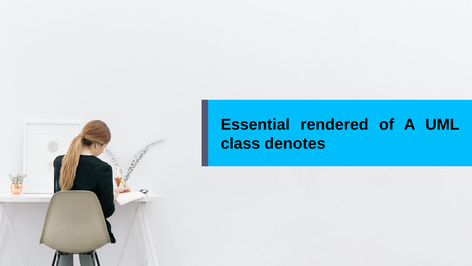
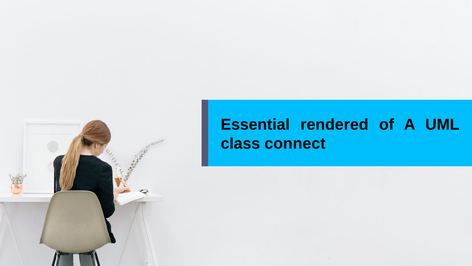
denotes: denotes -> connect (295, 143)
